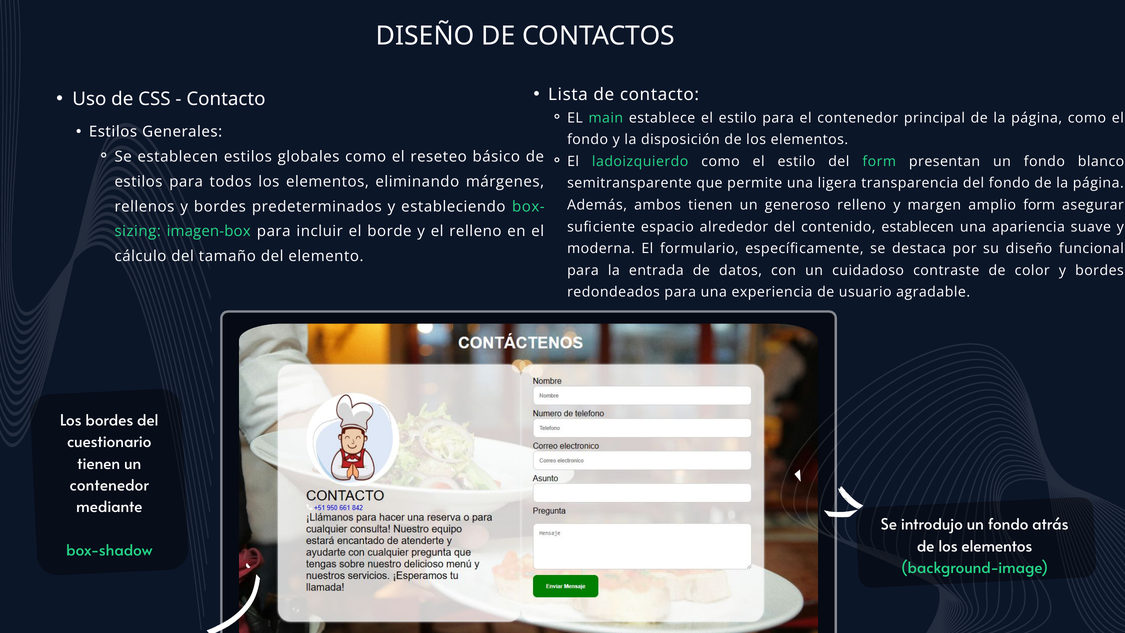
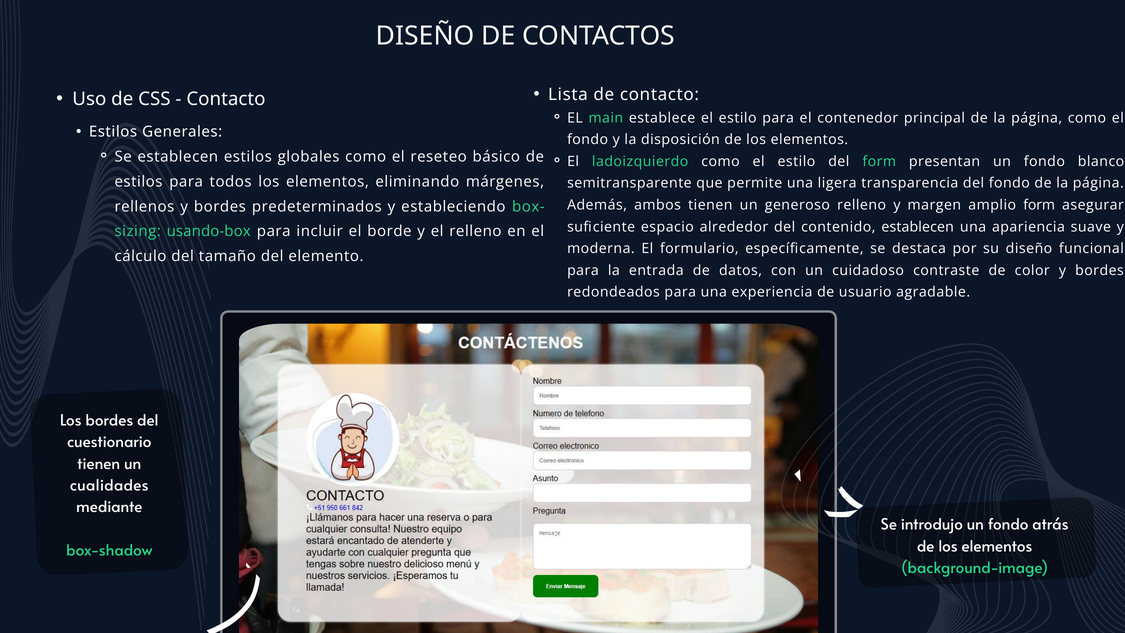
imagen-box: imagen-box -> usando-box (209, 231)
contenedor: contenedor -> cualidades (109, 486)
